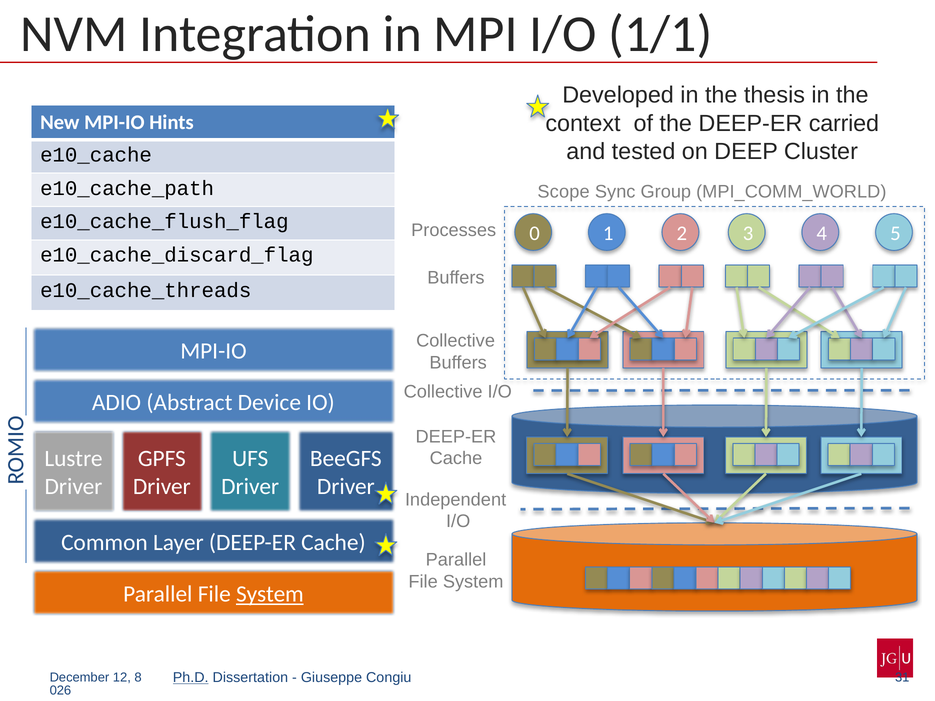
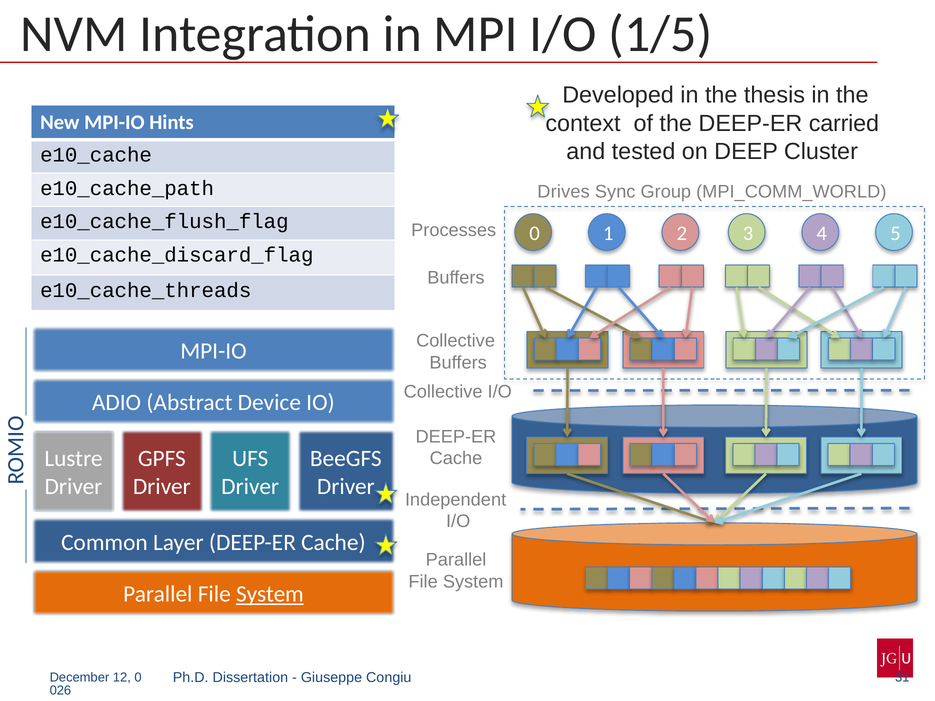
1/1: 1/1 -> 1/5 (660, 34)
Scope: Scope -> Drives (564, 192)
Ph.D underline: present -> none (191, 678)
8: 8 -> 0 (138, 678)
